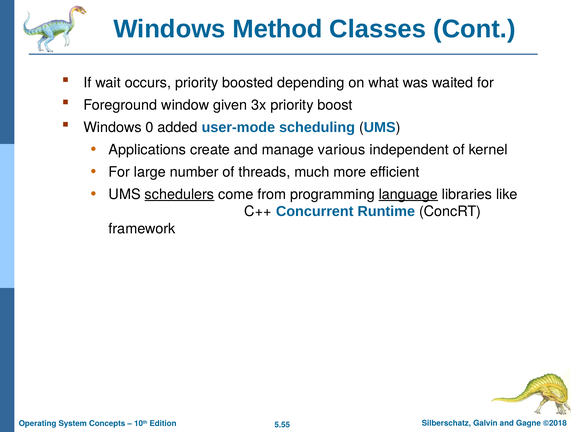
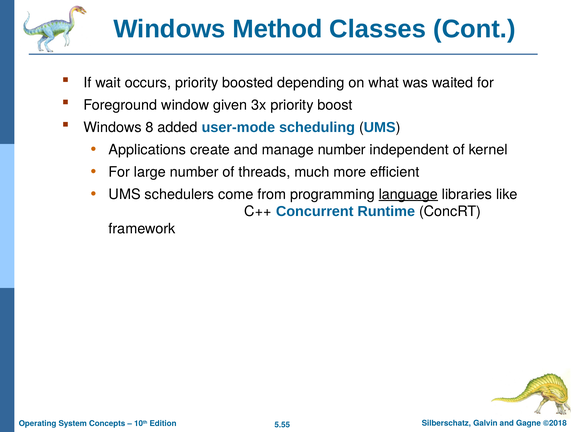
0: 0 -> 8 (150, 127)
manage various: various -> number (342, 150)
schedulers underline: present -> none (179, 194)
